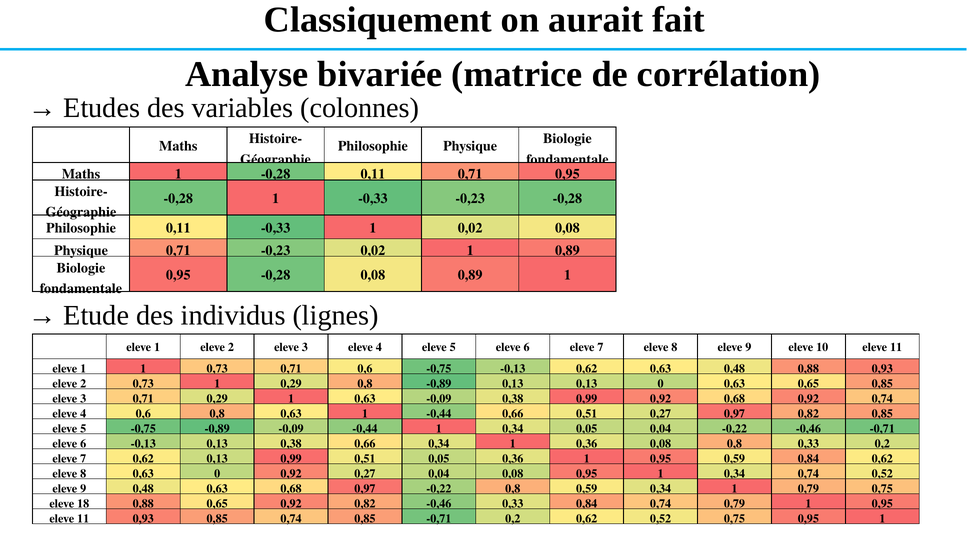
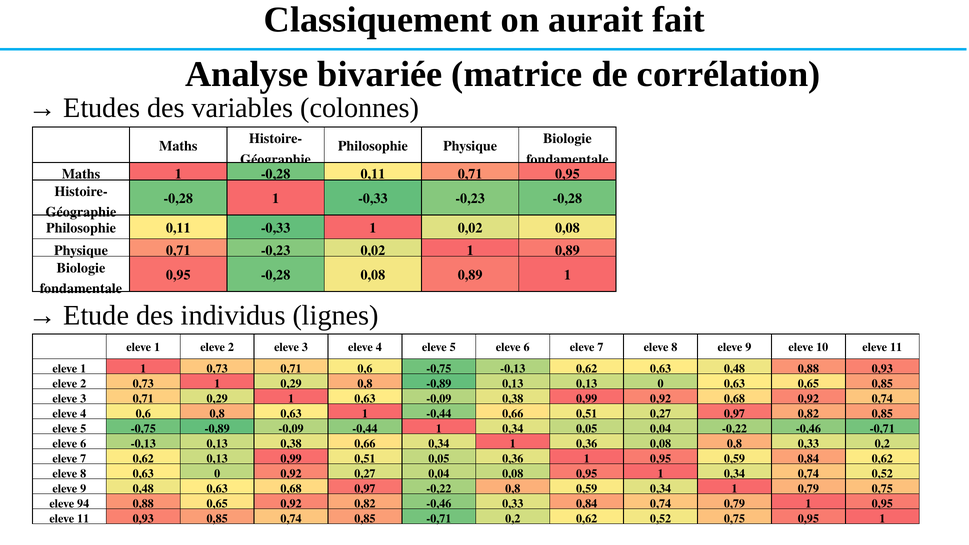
18: 18 -> 94 (83, 504)
